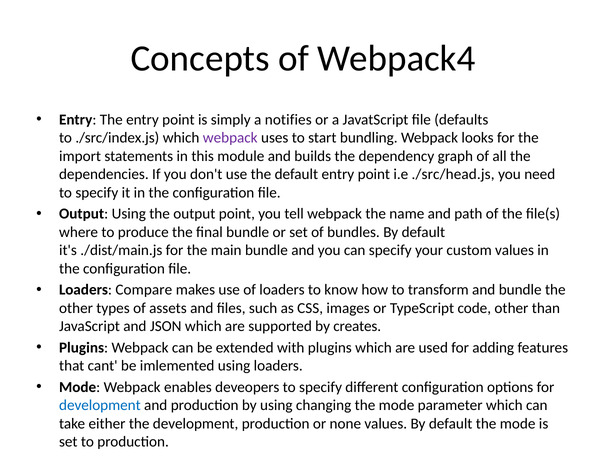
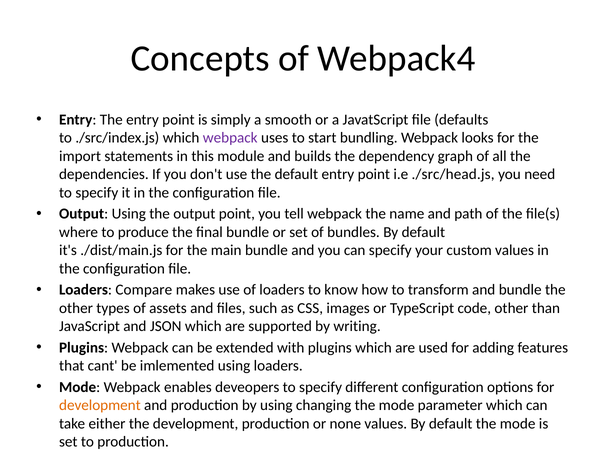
notifies: notifies -> smooth (288, 119)
creates: creates -> writing (357, 326)
development colour: blue -> orange (100, 405)
